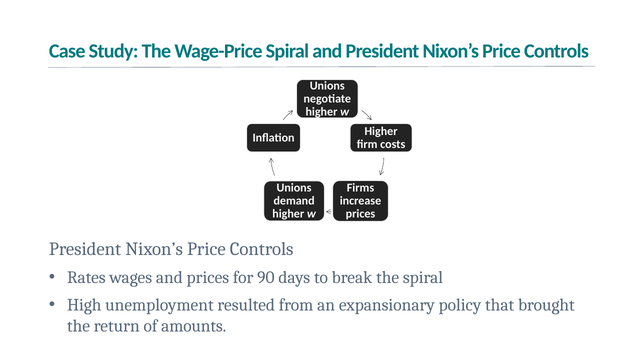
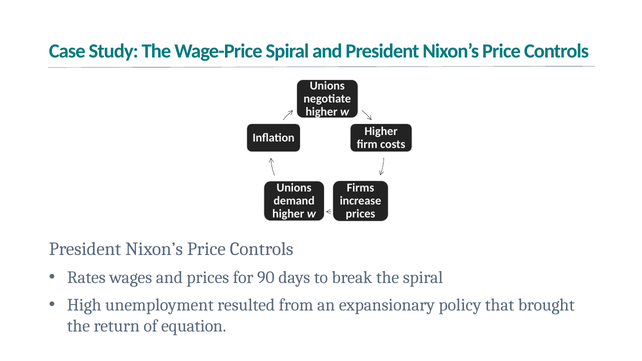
amounts: amounts -> equation (194, 326)
